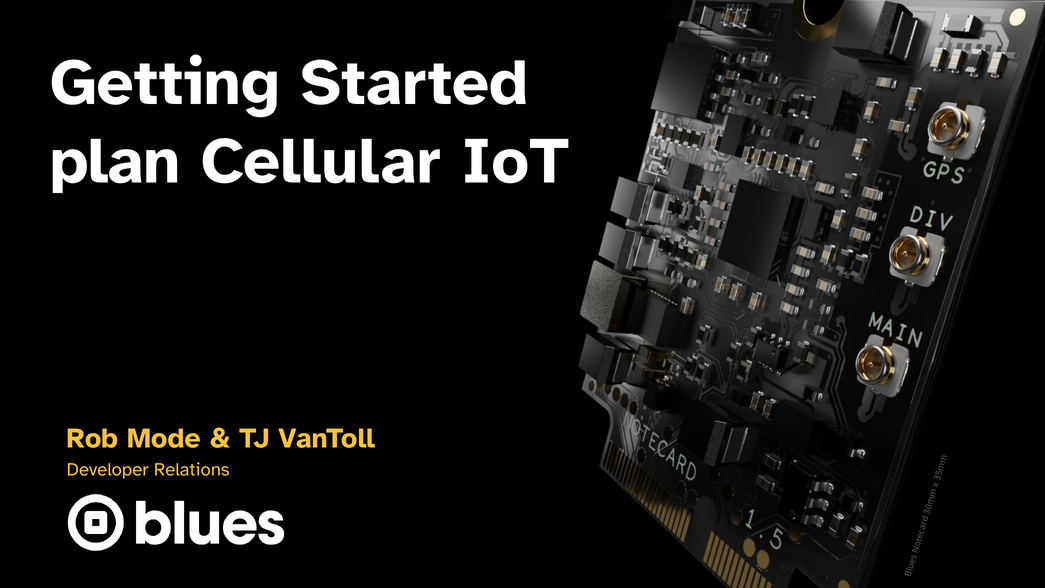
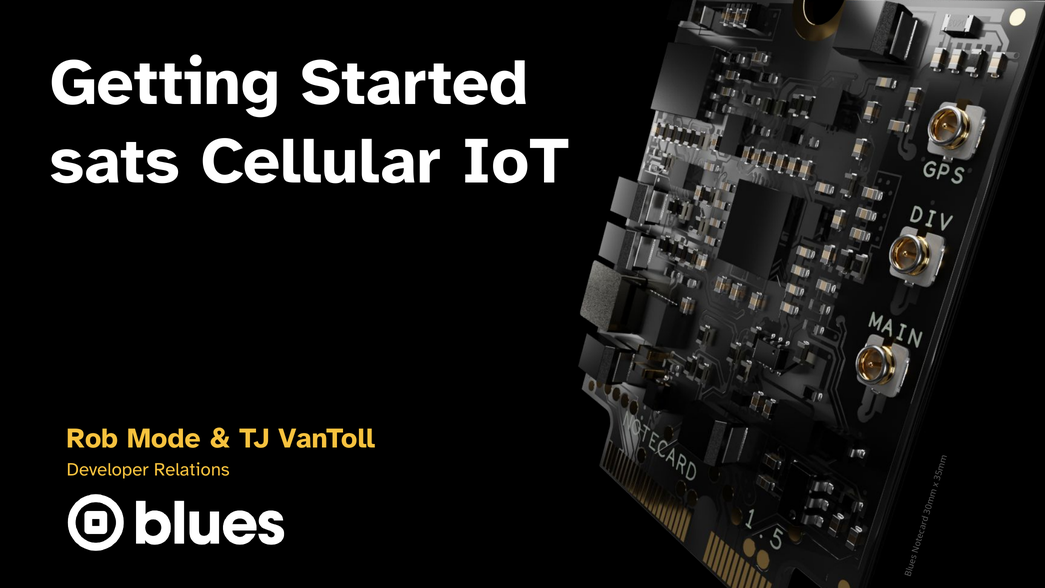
plan: plan -> sats (115, 161)
